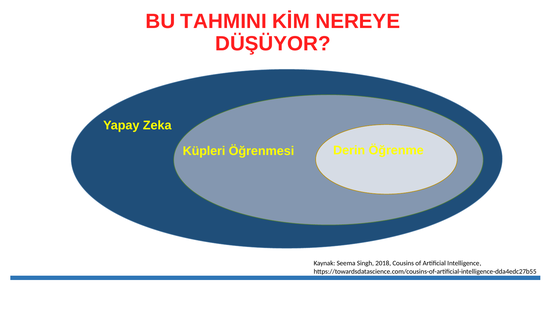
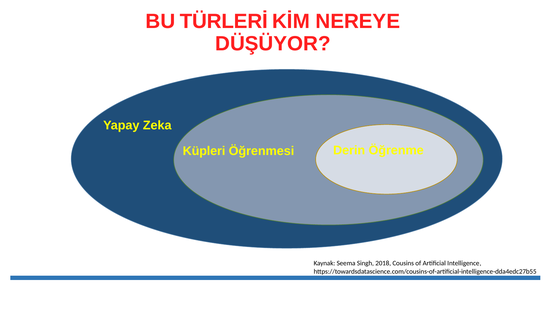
TAHMINI: TAHMINI -> TÜRLERİ (224, 21)
